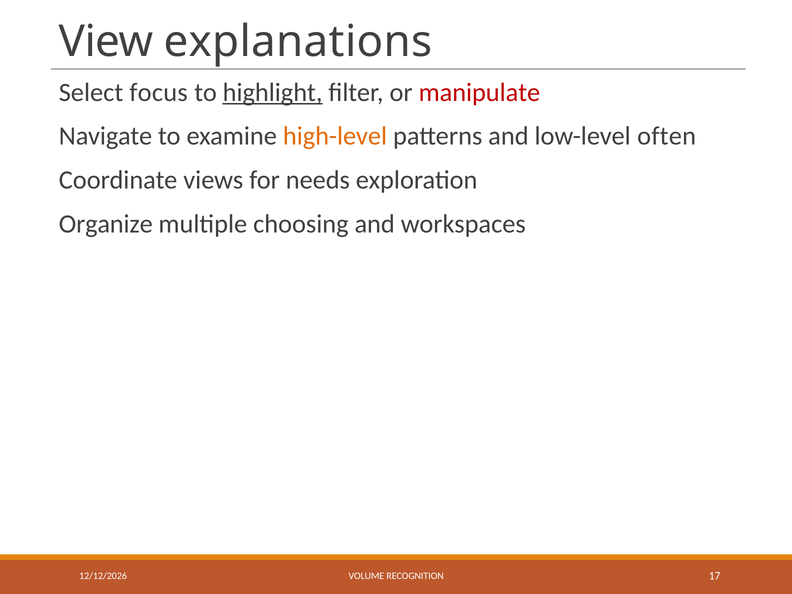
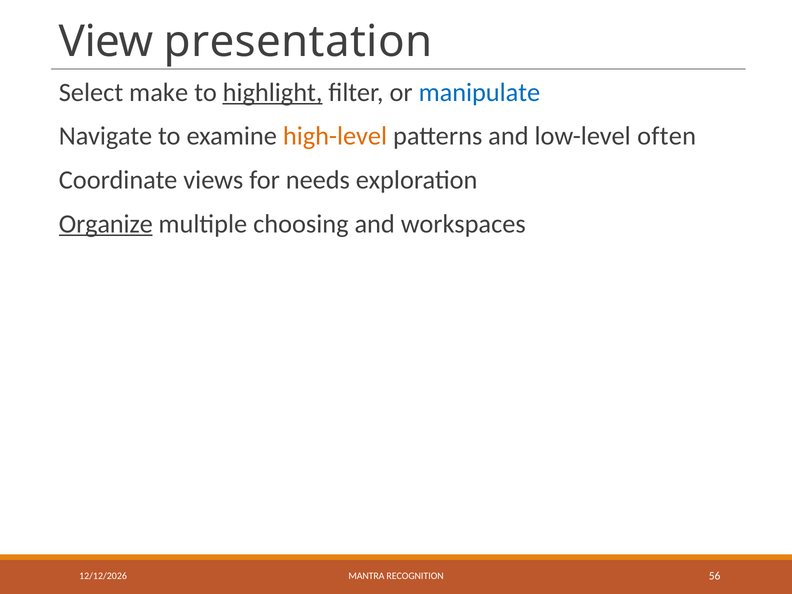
explanations: explanations -> presentation (298, 42)
focus: focus -> make (159, 92)
manipulate colour: red -> blue (479, 92)
Organize underline: none -> present (106, 224)
VOLUME: VOLUME -> MANTRA (366, 576)
17: 17 -> 56 (715, 576)
